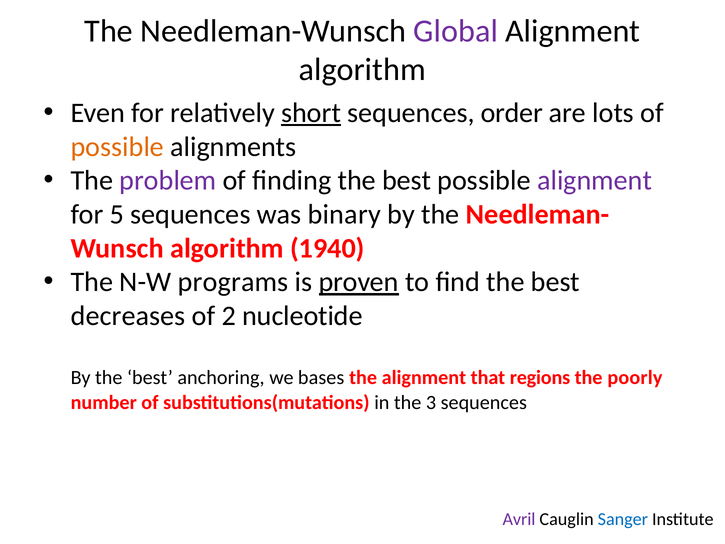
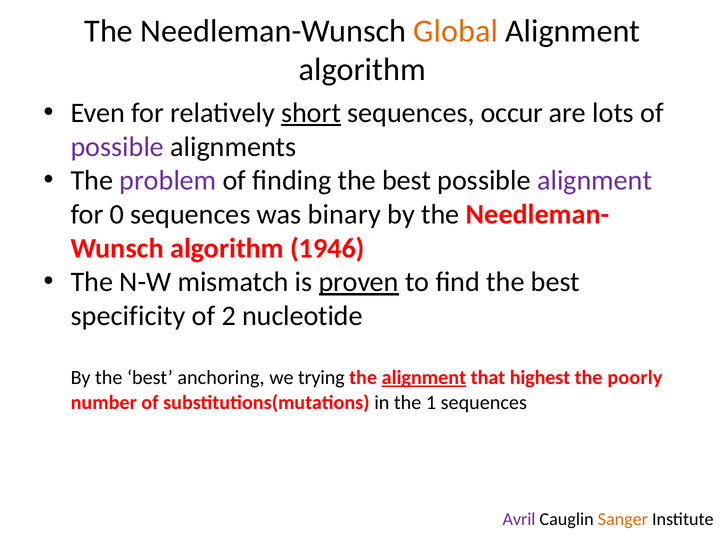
Global colour: purple -> orange (456, 31)
order: order -> occur (512, 113)
possible colour: orange -> purple (117, 147)
5: 5 -> 0 (117, 214)
1940: 1940 -> 1946 (327, 248)
programs: programs -> mismatch (233, 282)
decreases: decreases -> specificity (128, 316)
bases: bases -> trying (321, 377)
alignment underline: none -> present (424, 377)
regions: regions -> highest (540, 377)
3: 3 -> 1 (431, 402)
Sanger colour: blue -> orange (623, 519)
